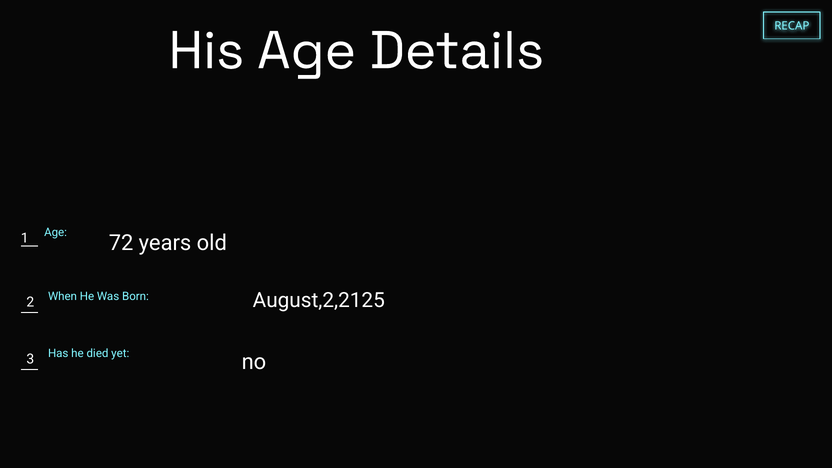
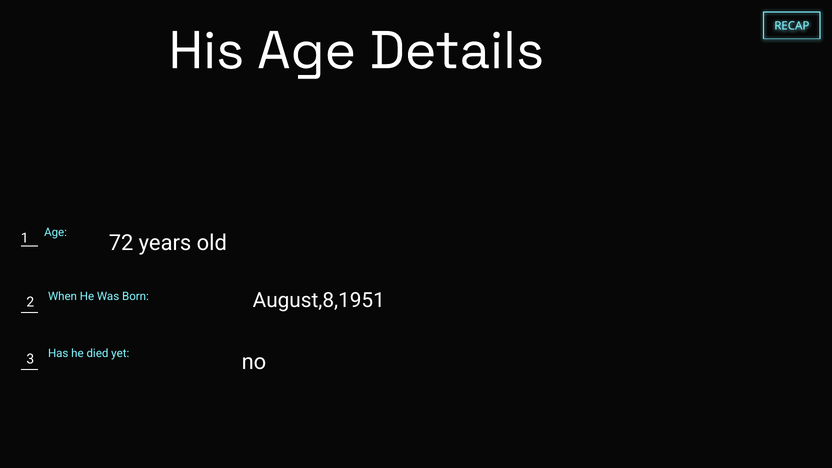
August,2,2125: August,2,2125 -> August,8,1951 (319, 300)
